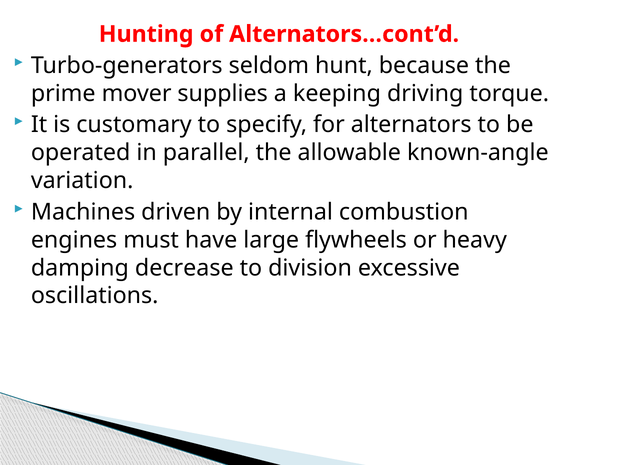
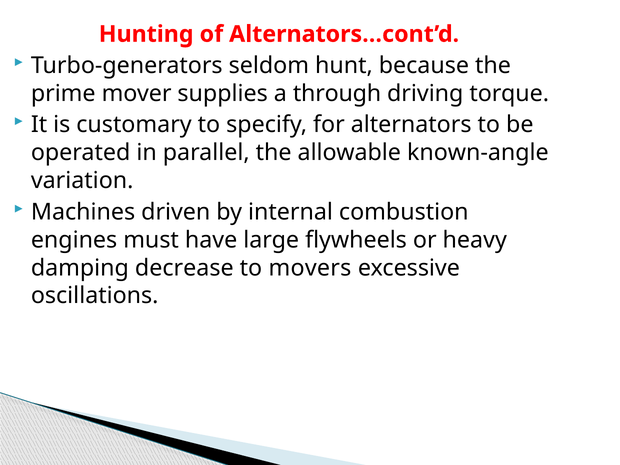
keeping: keeping -> through (337, 93)
division: division -> movers (310, 268)
